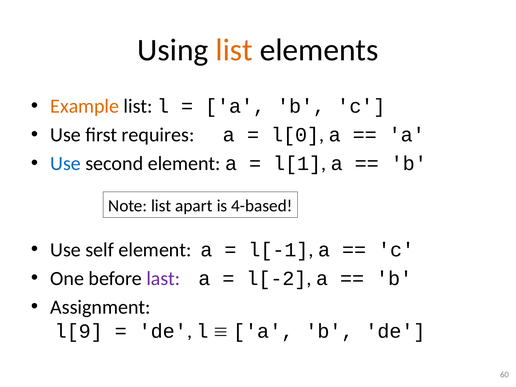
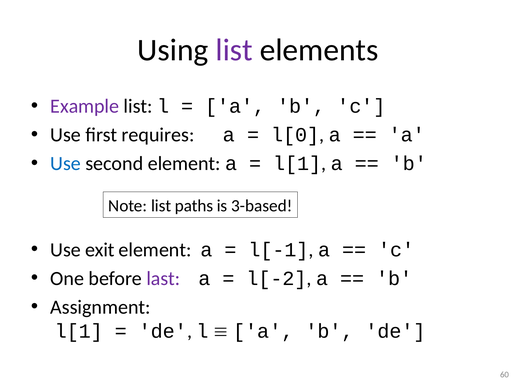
list colour: orange -> purple (234, 50)
Example colour: orange -> purple (85, 106)
apart: apart -> paths (194, 206)
4-based: 4-based -> 3-based (262, 206)
self: self -> exit (100, 250)
l[9: l[9 -> l[1 (79, 331)
